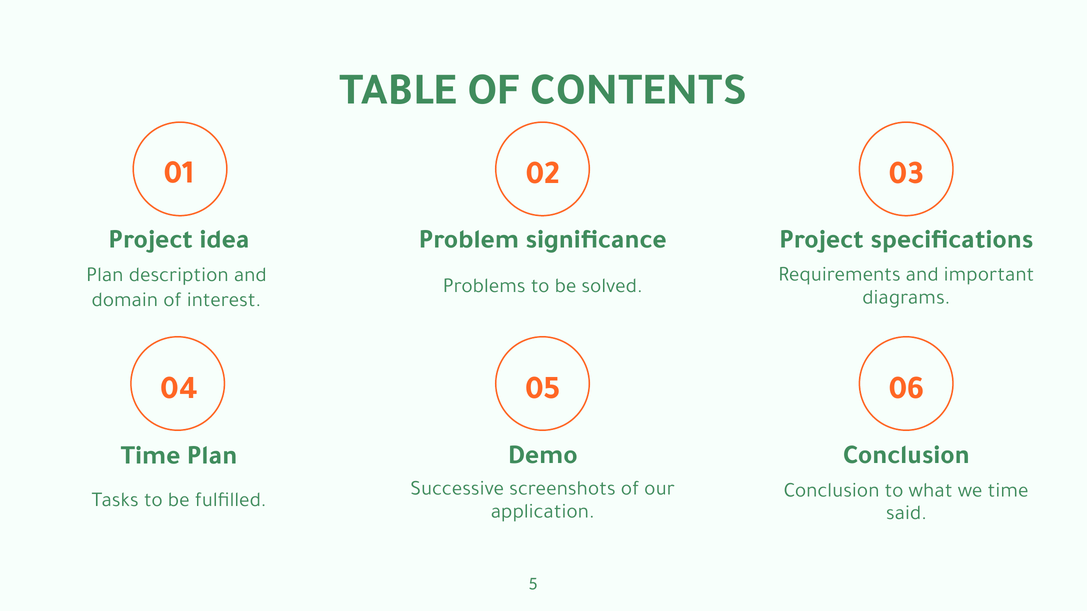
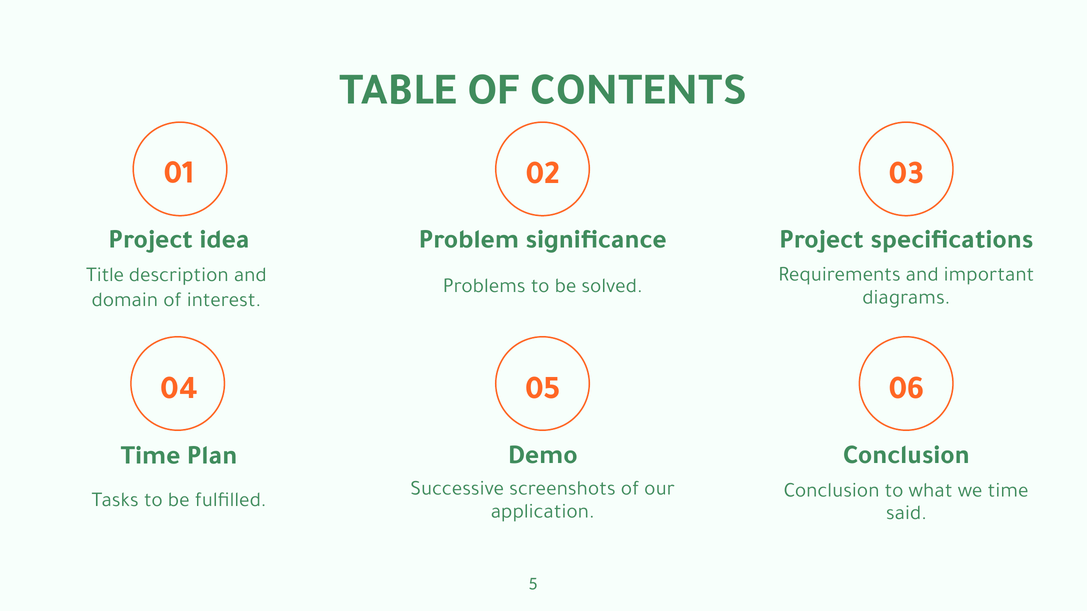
Plan: Plan -> Title (105, 274)
